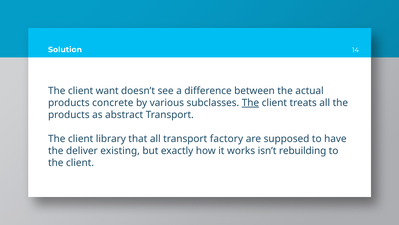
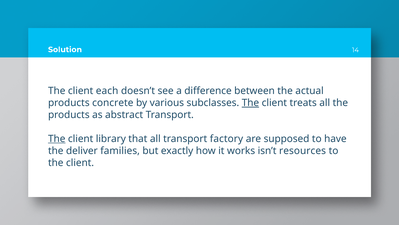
want: want -> each (107, 91)
The underline: none -> present (57, 138)
existing: existing -> families (120, 150)
rebuilding: rebuilding -> resources (303, 150)
